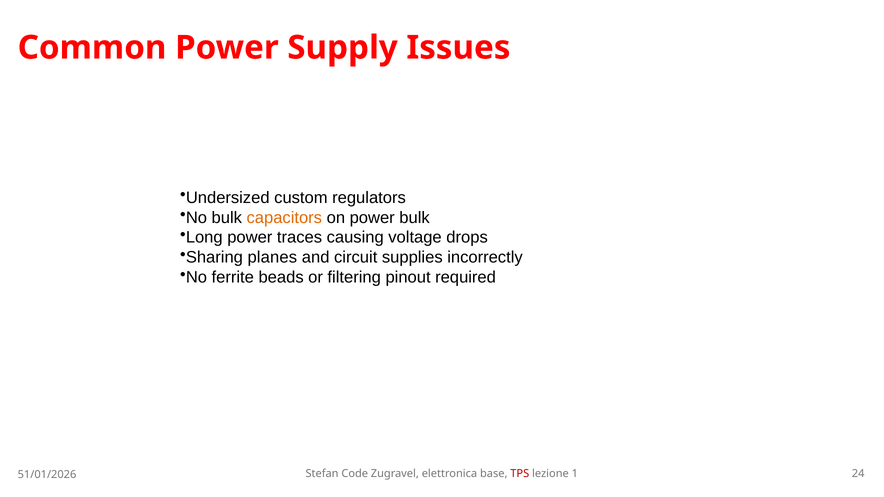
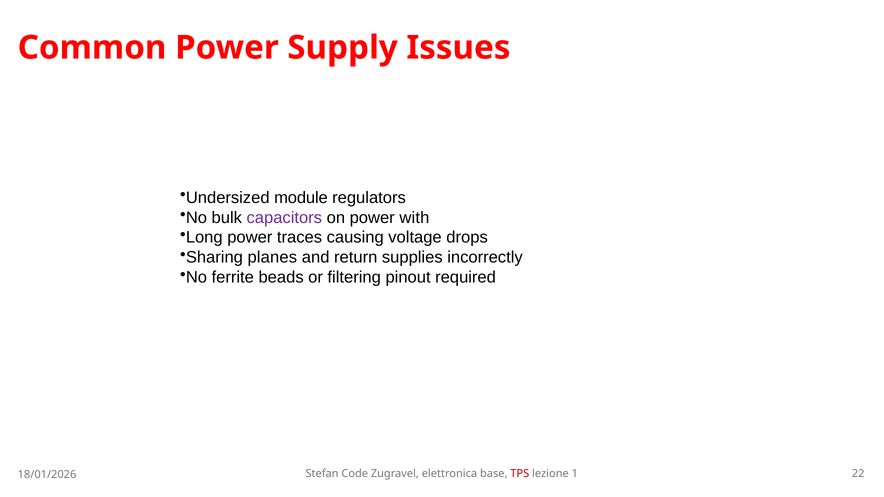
custom: custom -> module (301, 198)
capacitors colour: orange -> purple (284, 218)
power bulk: bulk -> with (414, 218)
circuit: circuit -> return (356, 258)
24: 24 -> 22 (858, 474)
51/01/2026: 51/01/2026 -> 18/01/2026 (47, 475)
